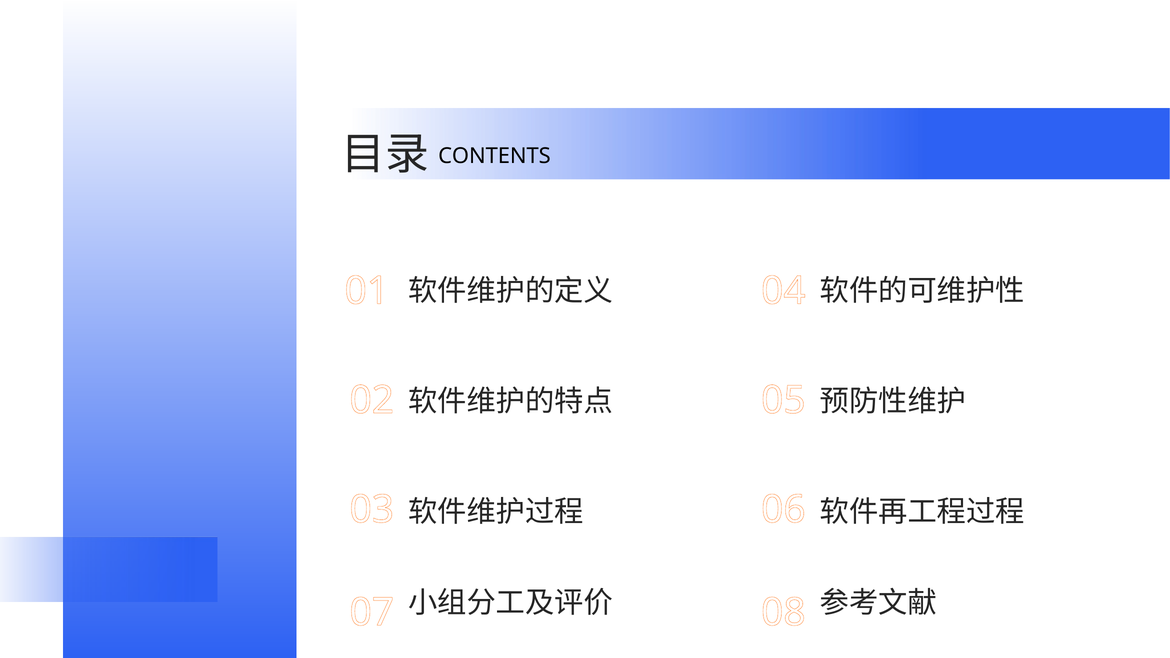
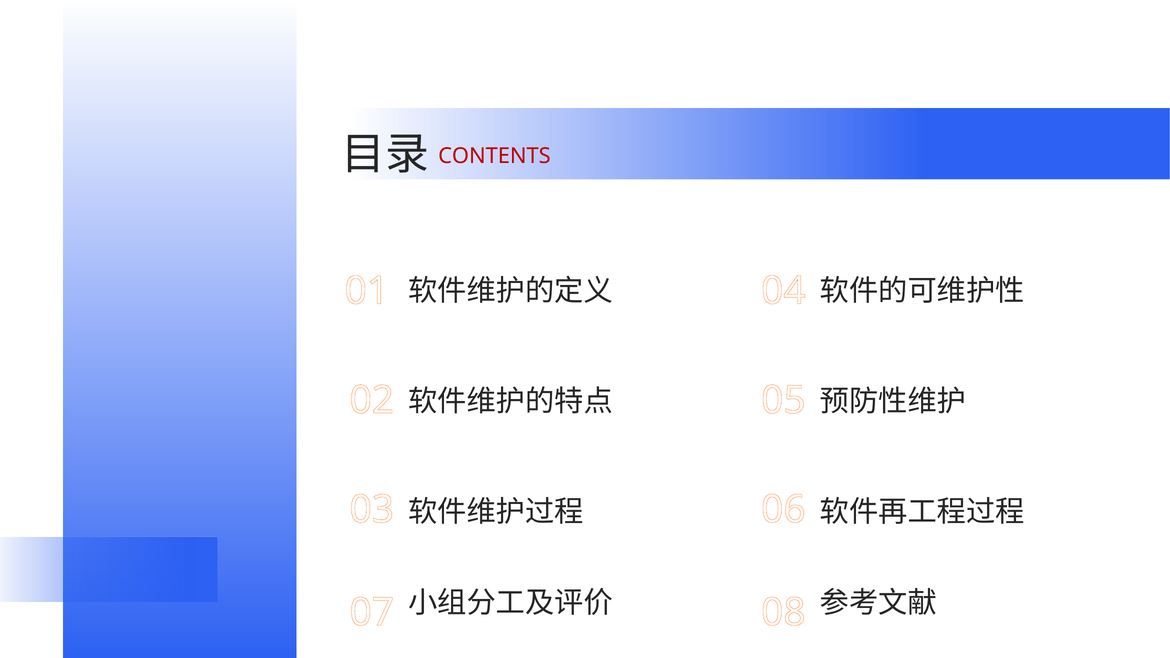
CONTENTS colour: black -> red (494, 156)
